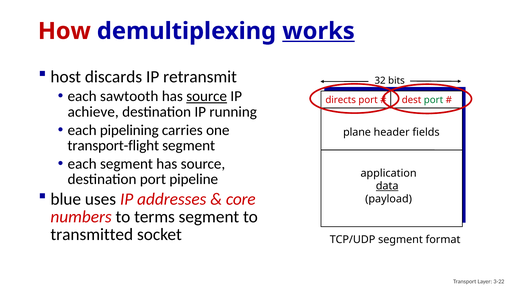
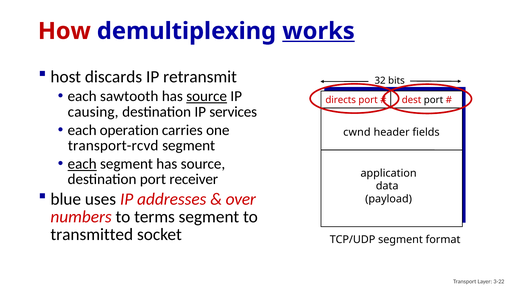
port colour: green -> black (433, 100)
achieve: achieve -> causing (93, 112)
running: running -> services (233, 112)
pipelining: pipelining -> operation (129, 130)
plane: plane -> cwnd (357, 132)
transport-flight: transport-flight -> transport-rcvd (113, 146)
each underline: none -> present (82, 164)
pipeline: pipeline -> receiver (194, 180)
data underline: present -> none (387, 186)
core: core -> over (241, 200)
